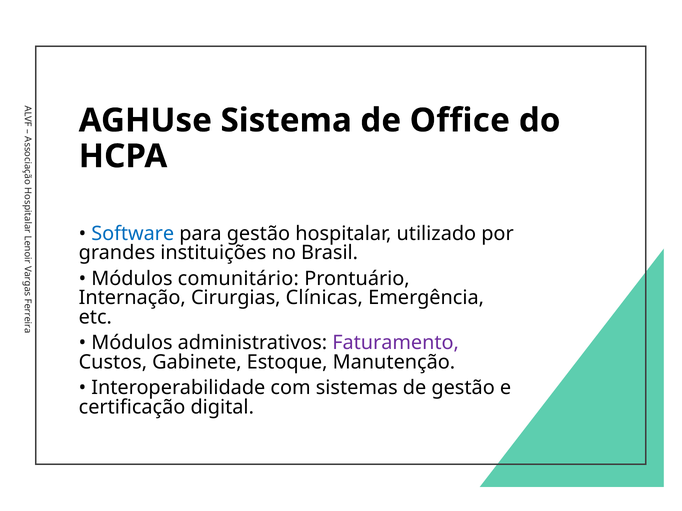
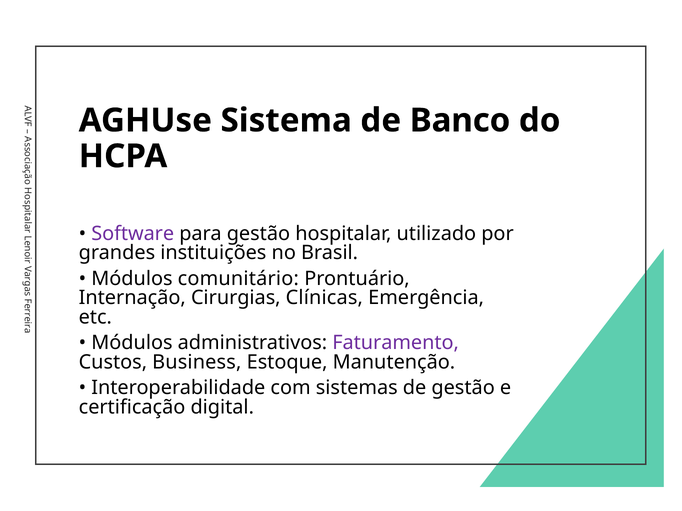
Office: Office -> Banco (460, 121)
Software colour: blue -> purple (133, 234)
Gabinete: Gabinete -> Business (197, 363)
